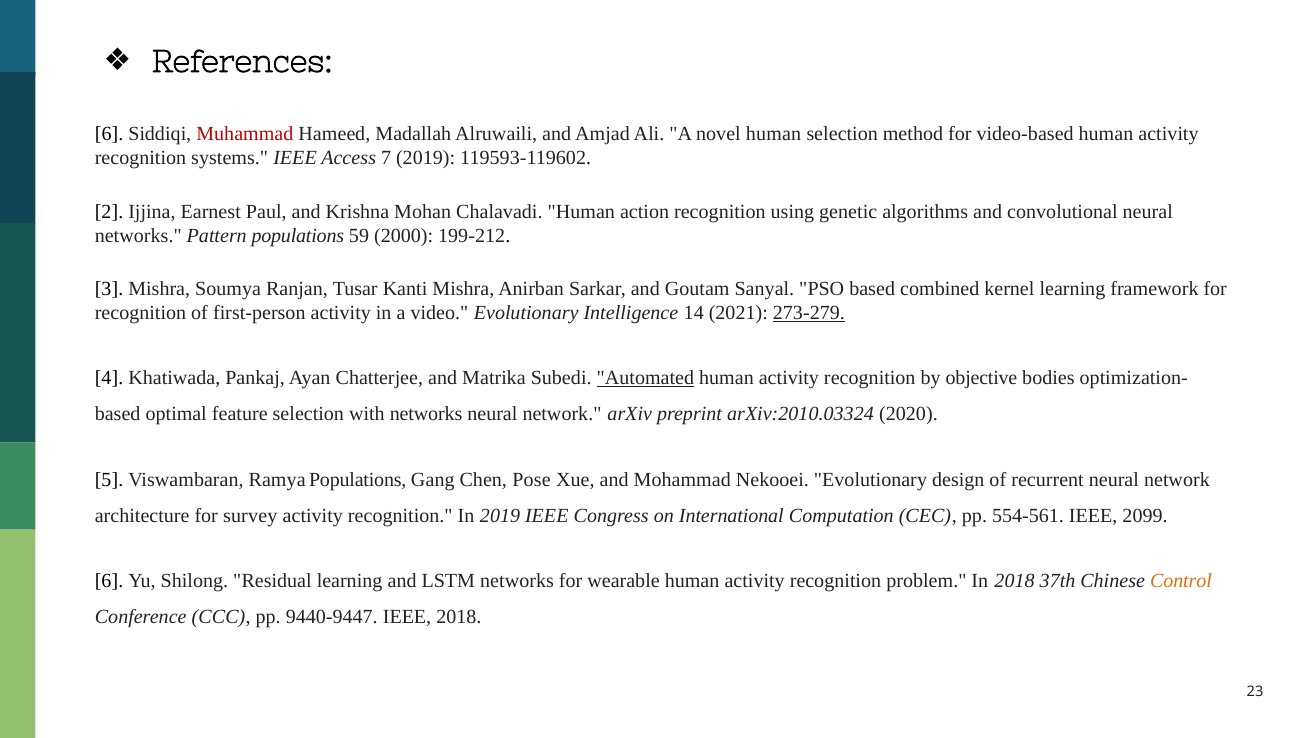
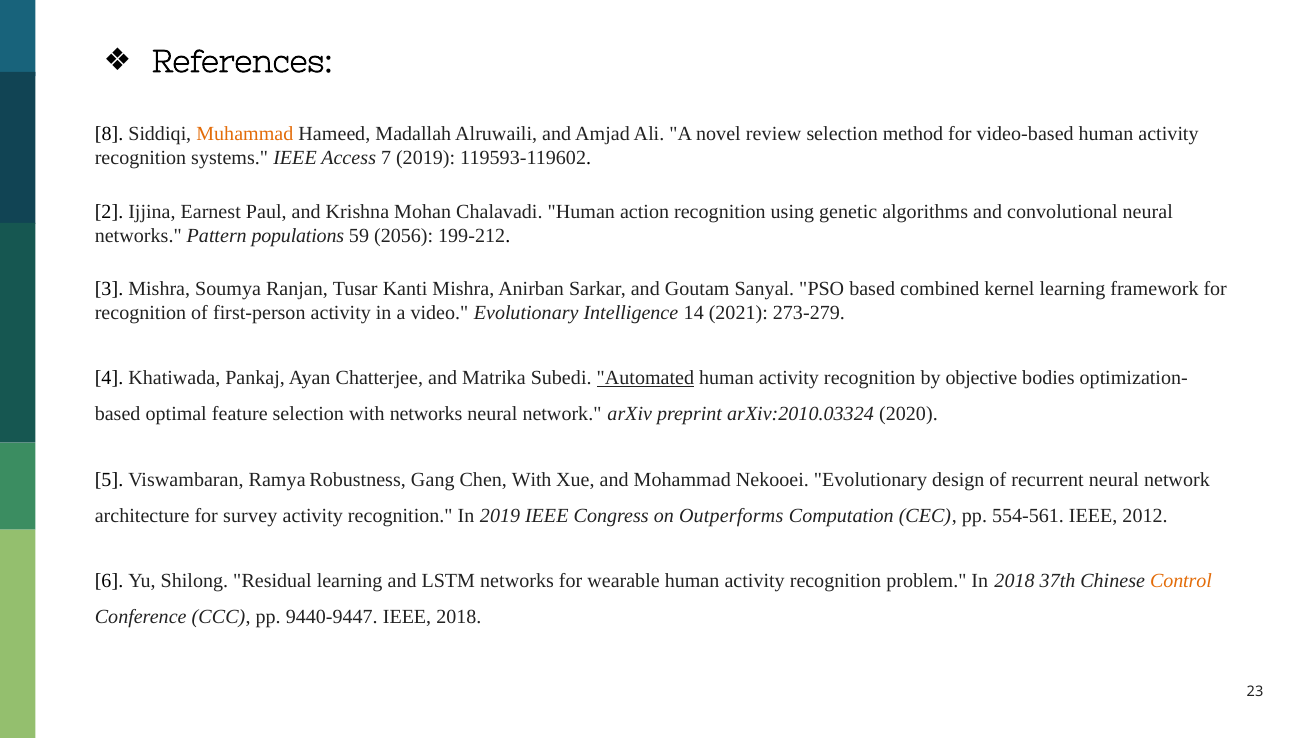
6: 6 -> 8 (109, 134)
Muhammad colour: red -> orange (245, 134)
novel human: human -> review (773, 134)
2000: 2000 -> 2056 (404, 236)
273-279 underline: present -> none (809, 313)
Ramya Populations: Populations -> Robustness (358, 479)
Chen Pose: Pose -> With (532, 479)
International: International -> Outperforms (731, 516)
2099: 2099 -> 2012 (1145, 516)
